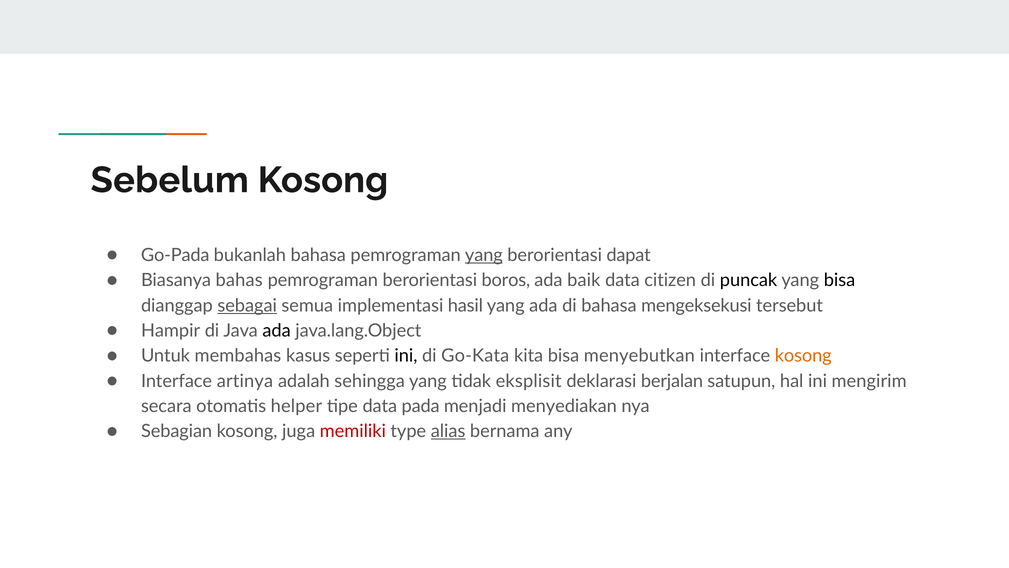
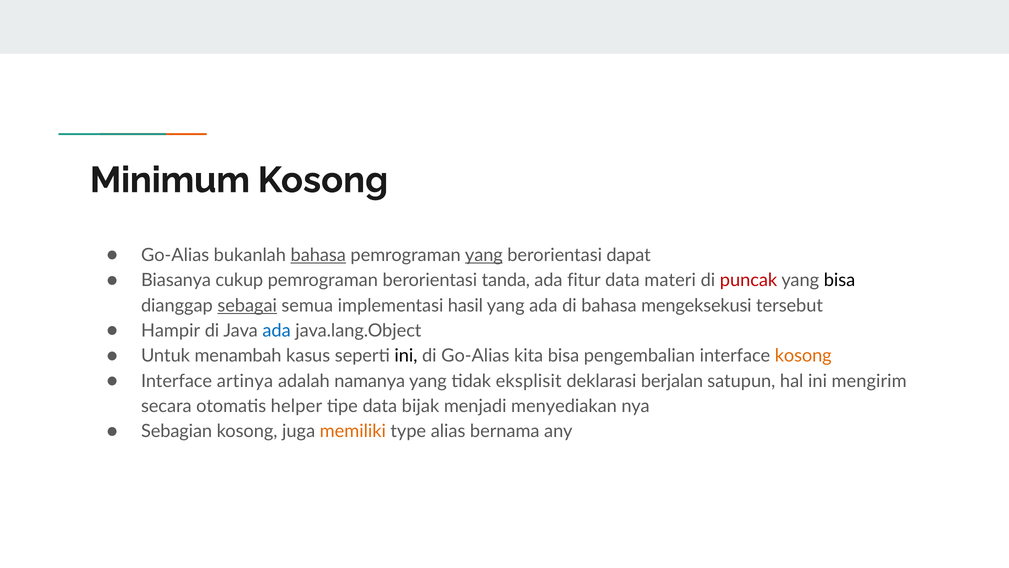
Sebelum: Sebelum -> Minimum (170, 180)
Go-Pada: Go-Pada -> Go-Alias (175, 255)
bahasa underline: none -> present (318, 255)
bahas: bahas -> cukup (239, 280)
boros: boros -> tanda (506, 280)
baik: baik -> fitur (584, 280)
citizen: citizen -> materi (670, 280)
puncak colour: black -> red (749, 280)
ada colour: black -> blue (277, 330)
membahas: membahas -> menambah (238, 356)
di Go-Kata: Go-Kata -> Go-Alias (475, 356)
menyebutkan: menyebutkan -> pengembalian (639, 356)
sehingga: sehingga -> namanya (370, 381)
pada: pada -> bijak (421, 406)
memiliki colour: red -> orange (353, 431)
alias underline: present -> none (448, 431)
